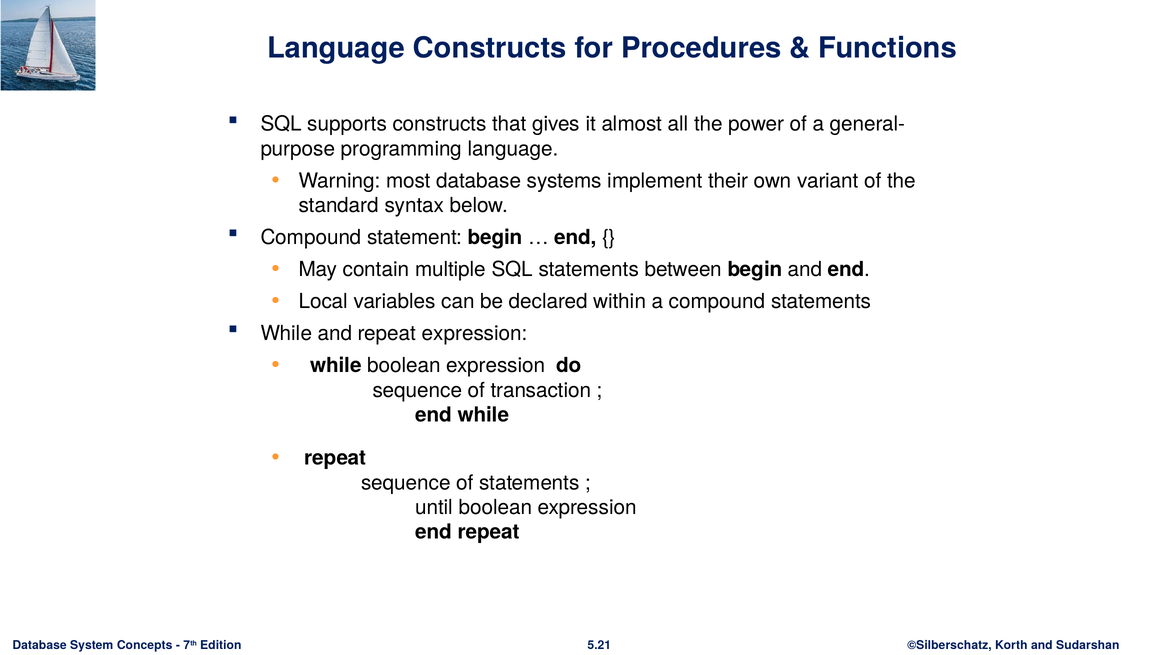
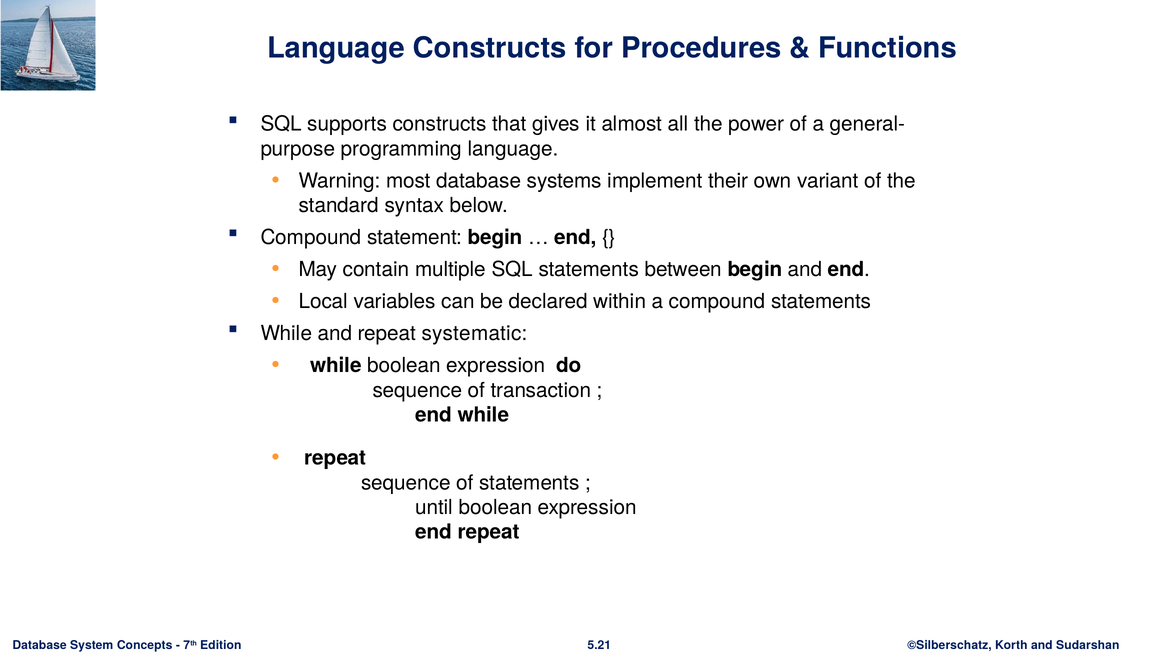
repeat expression: expression -> systematic (475, 334)
